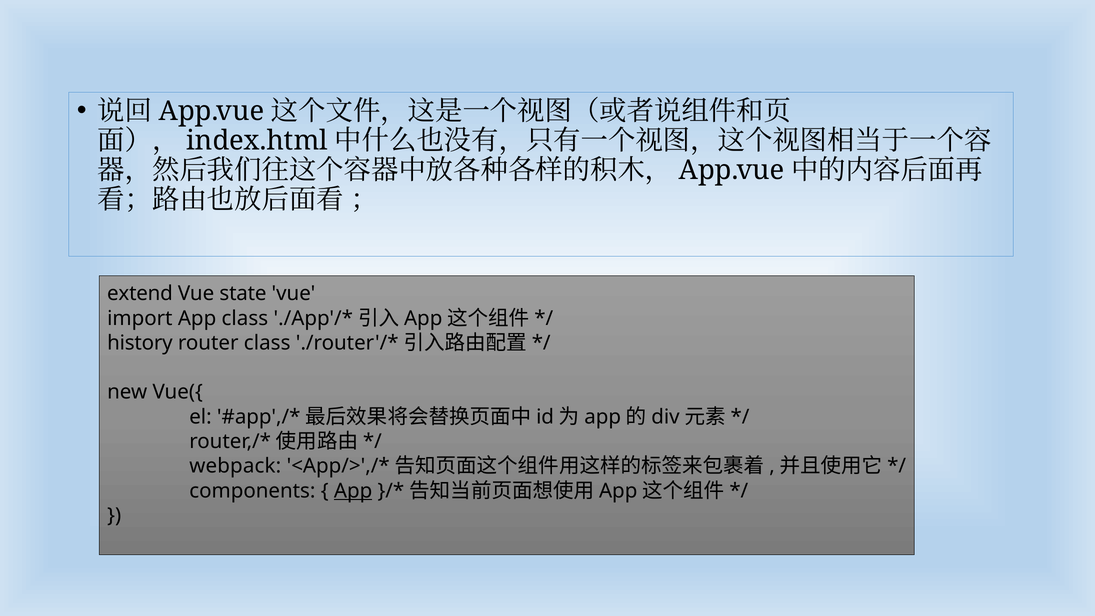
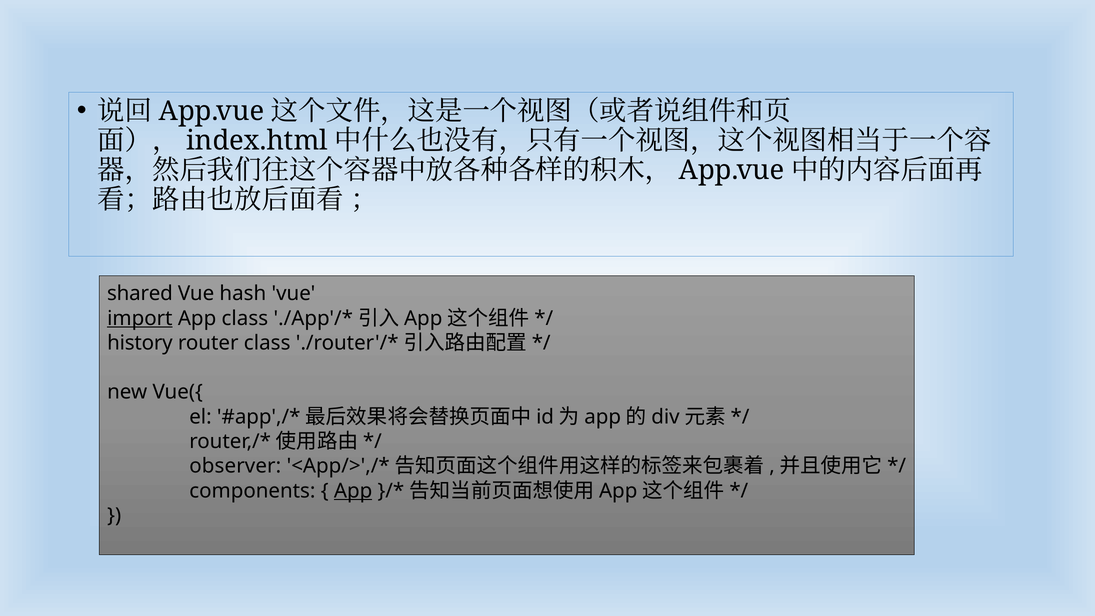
extend: extend -> shared (140, 294)
state: state -> hash (243, 294)
import underline: none -> present (140, 318)
webpack: webpack -> observer (235, 466)
